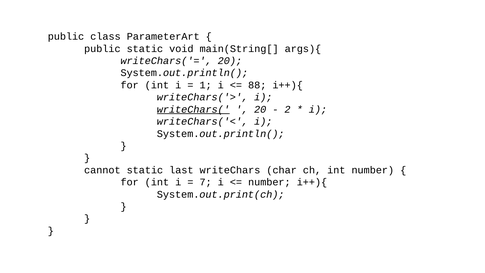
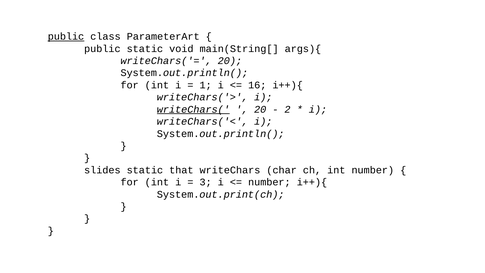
public underline: none -> present (66, 37)
88: 88 -> 16 (257, 85)
cannot: cannot -> slides (102, 170)
last: last -> that (181, 170)
7: 7 -> 3 (206, 182)
